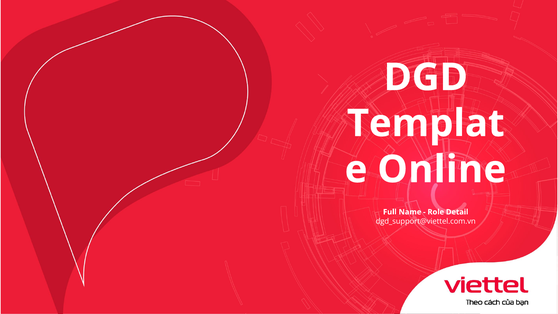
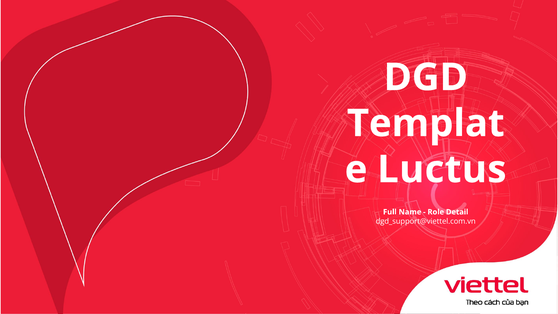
Online: Online -> Luctus (442, 169)
